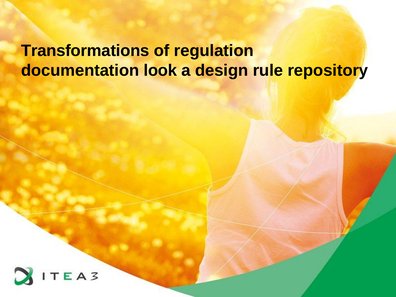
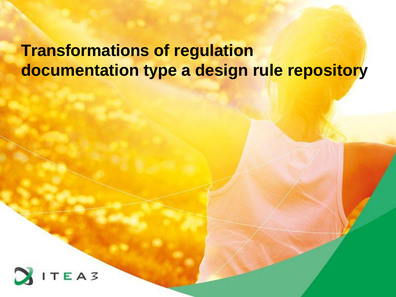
look: look -> type (160, 70)
